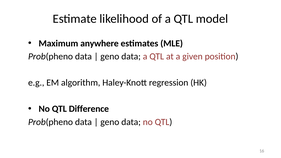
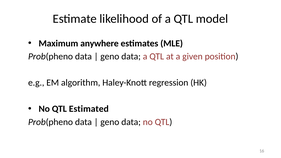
Difference: Difference -> Estimated (89, 109)
